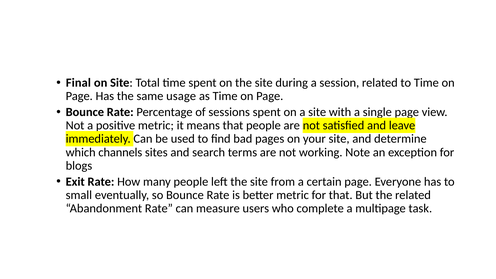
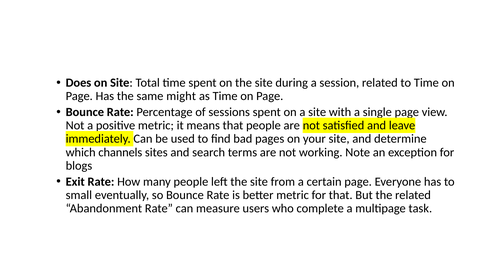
Final: Final -> Does (78, 83)
usage: usage -> might (181, 96)
